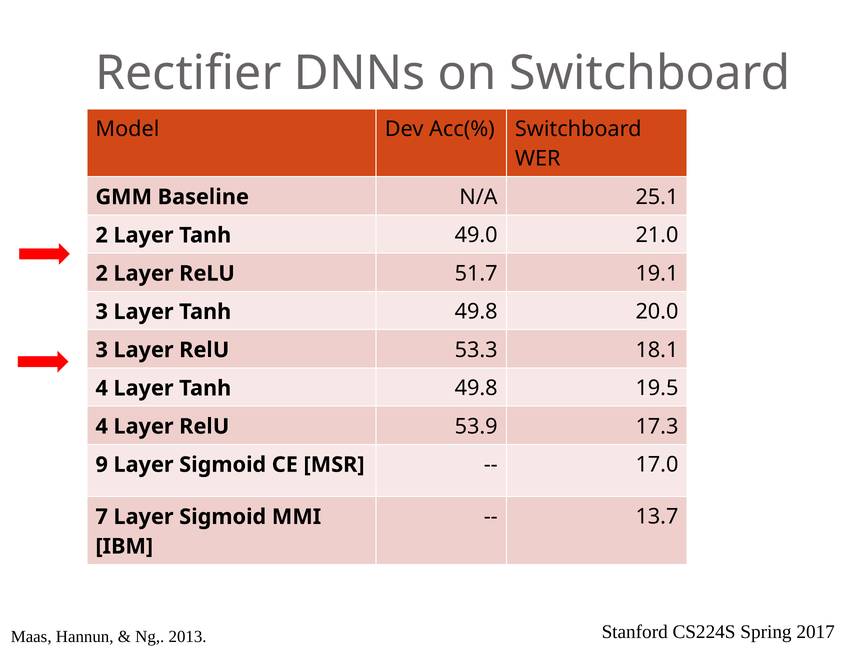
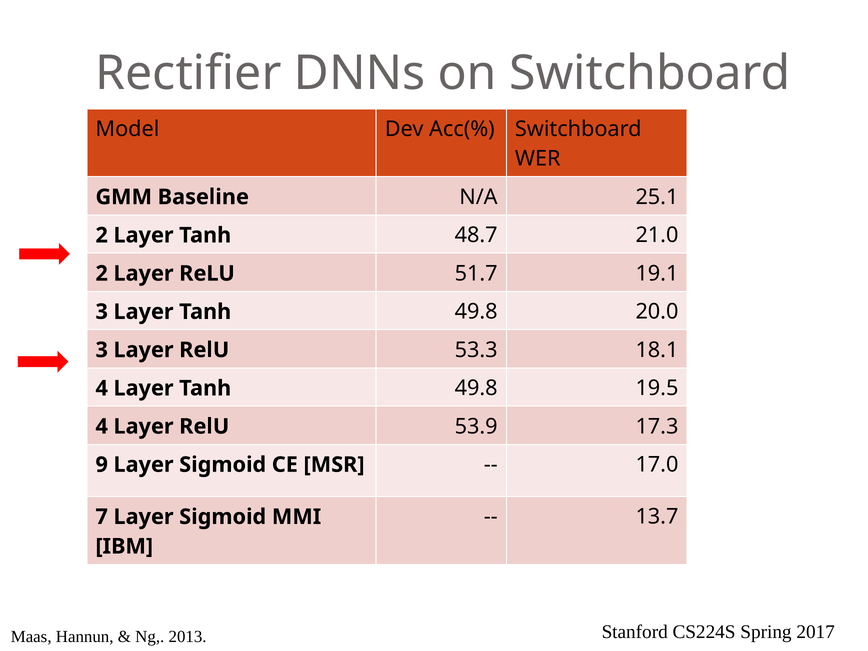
49.0: 49.0 -> 48.7 (476, 235)
